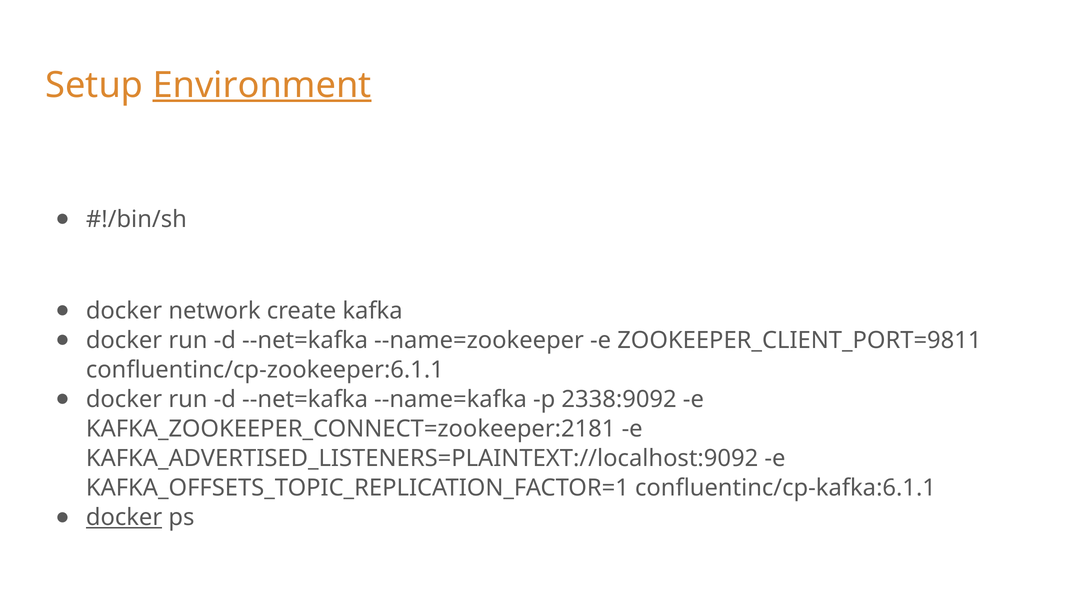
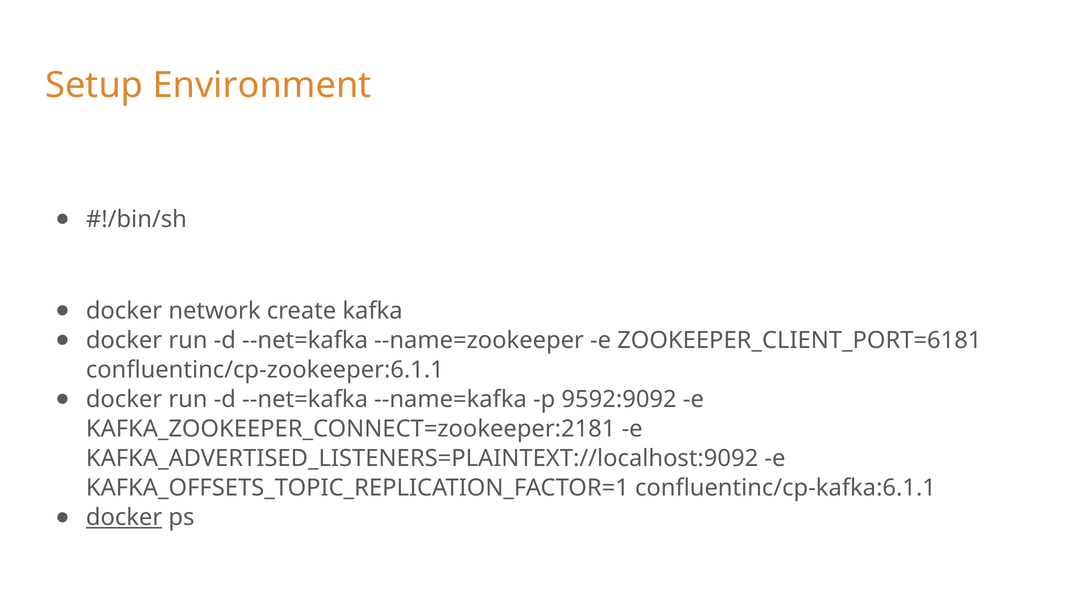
Environment underline: present -> none (262, 85)
ZOOKEEPER_CLIENT_PORT=9811: ZOOKEEPER_CLIENT_PORT=9811 -> ZOOKEEPER_CLIENT_PORT=6181 (799, 341)
2338:9092: 2338:9092 -> 9592:9092 (619, 400)
